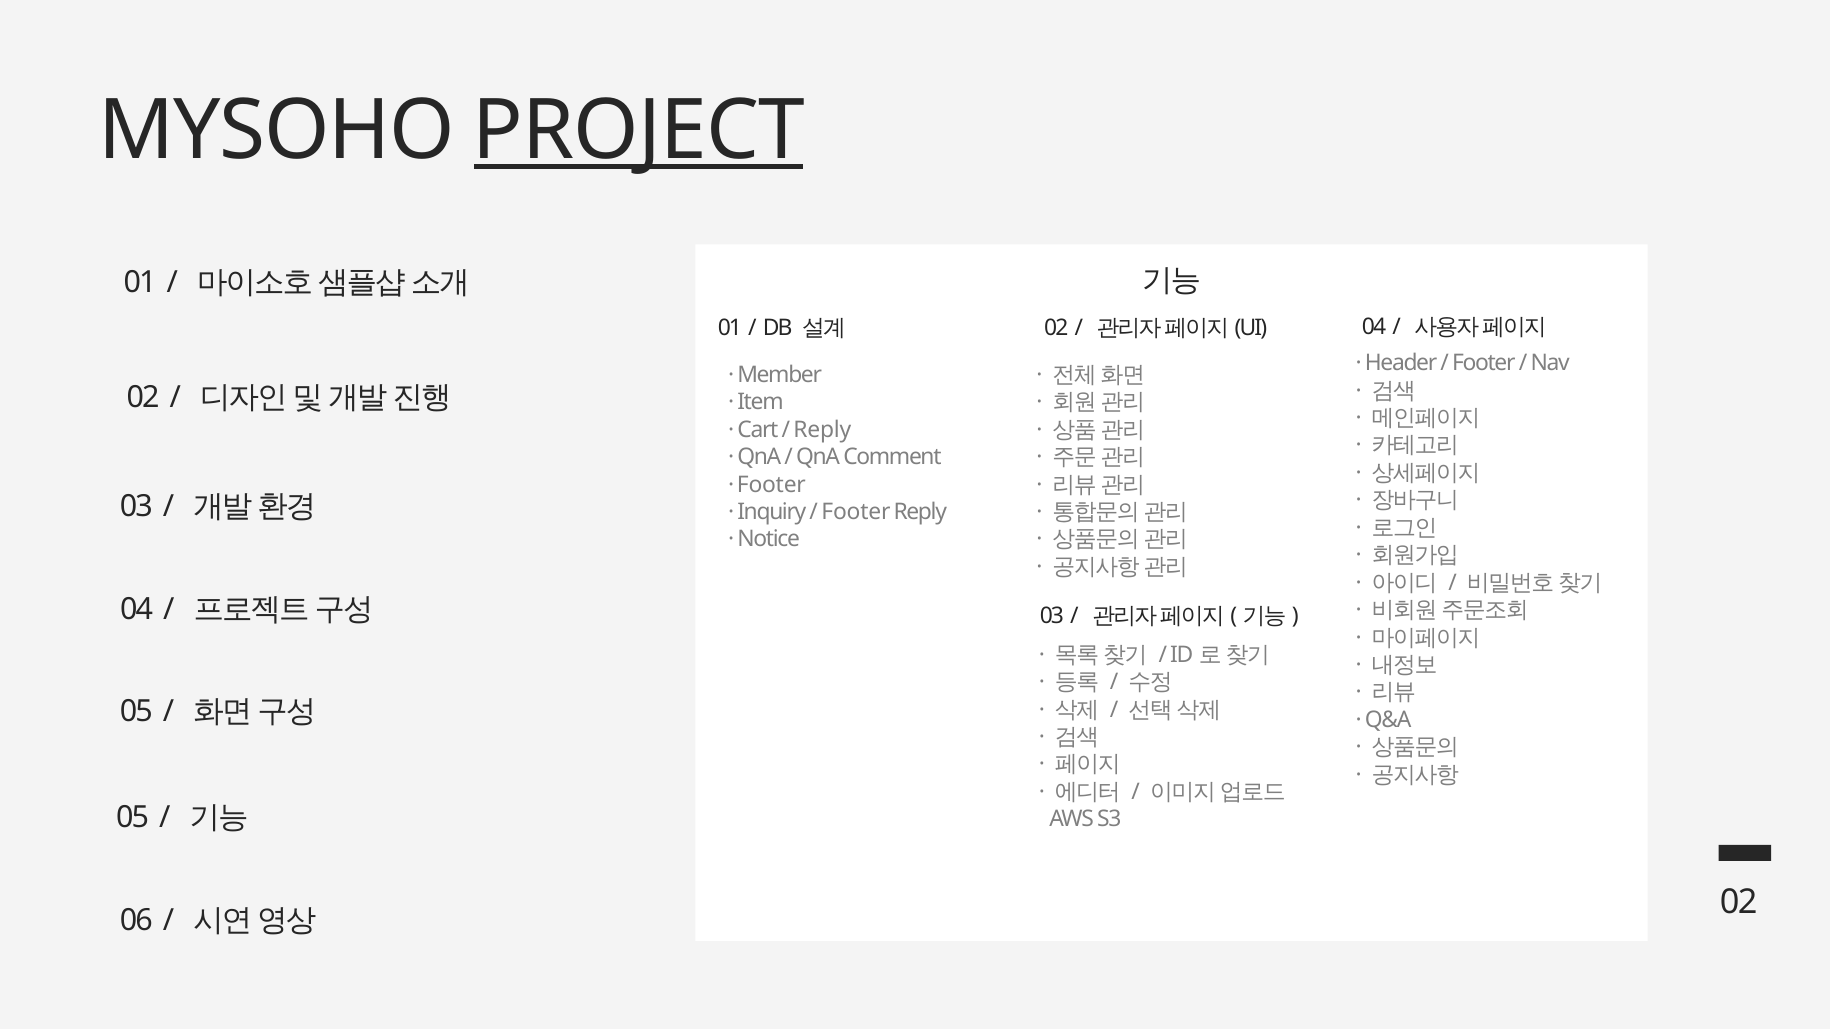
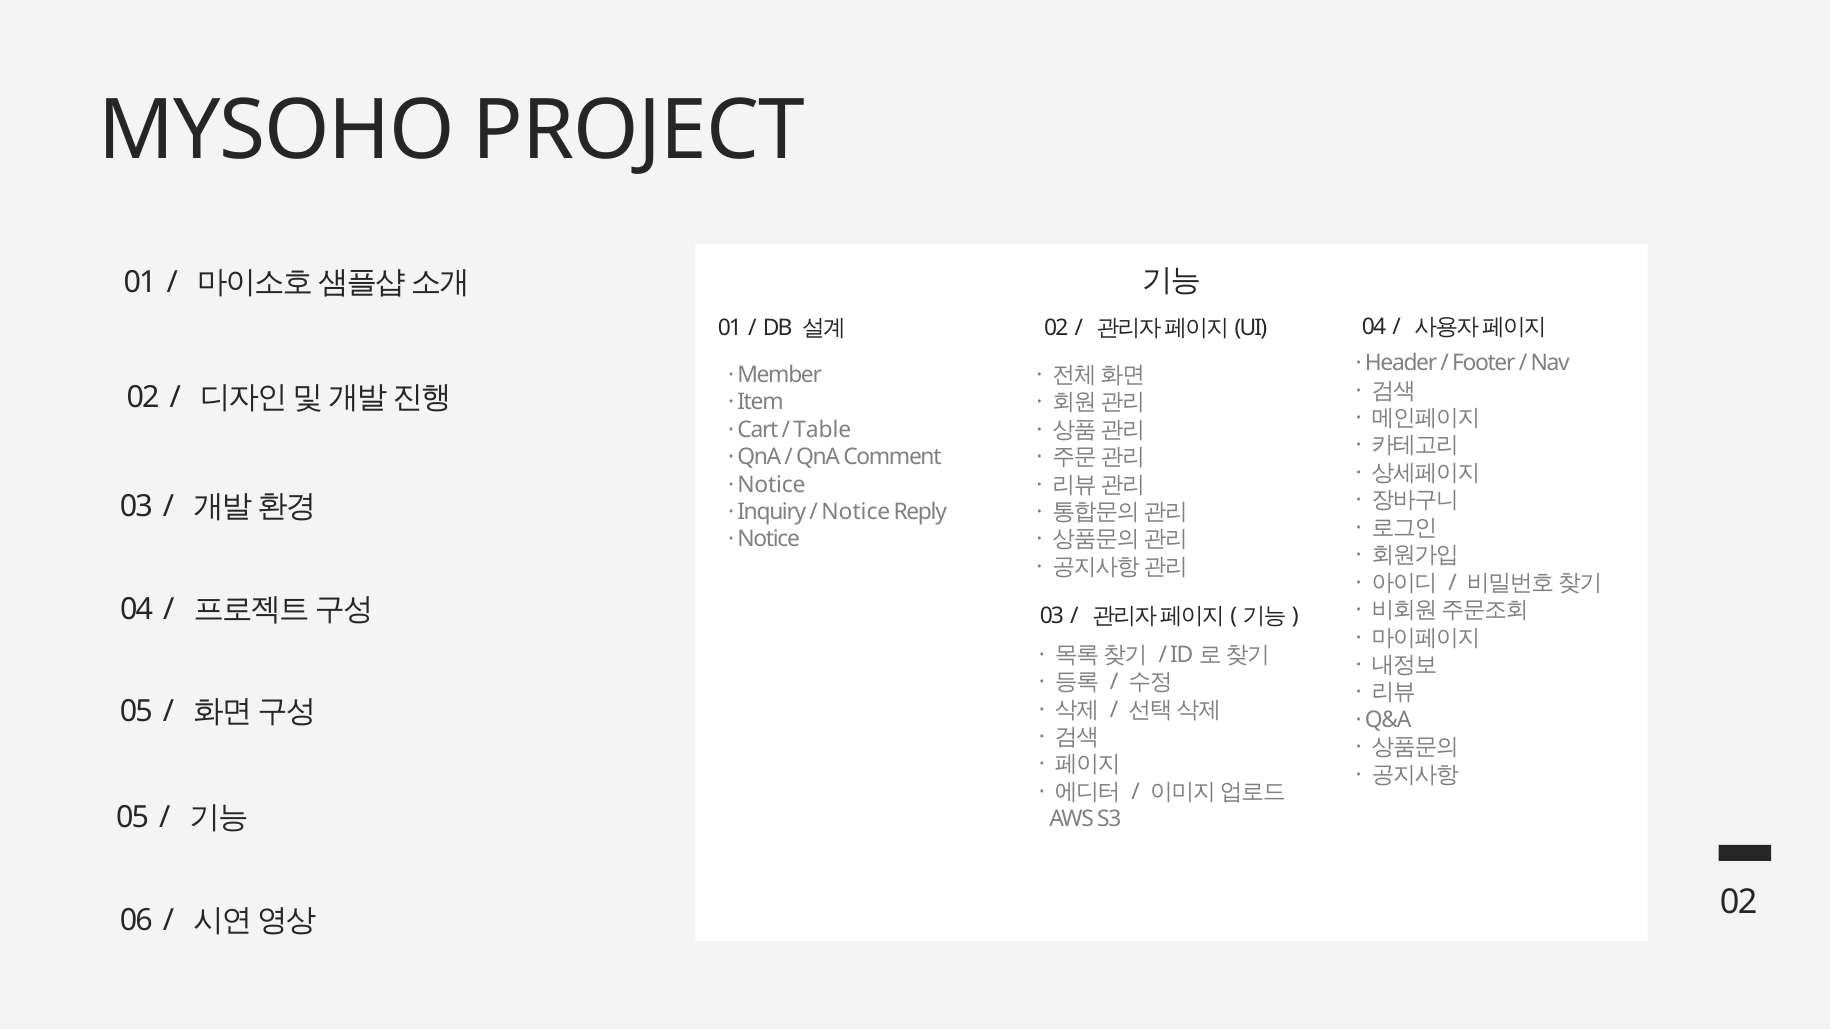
PROJECT underline: present -> none (639, 131)
Reply: Reply -> Table (822, 430)
Footer: Footer -> Notice (771, 485)
Footer: Footer -> Notice (856, 512)
